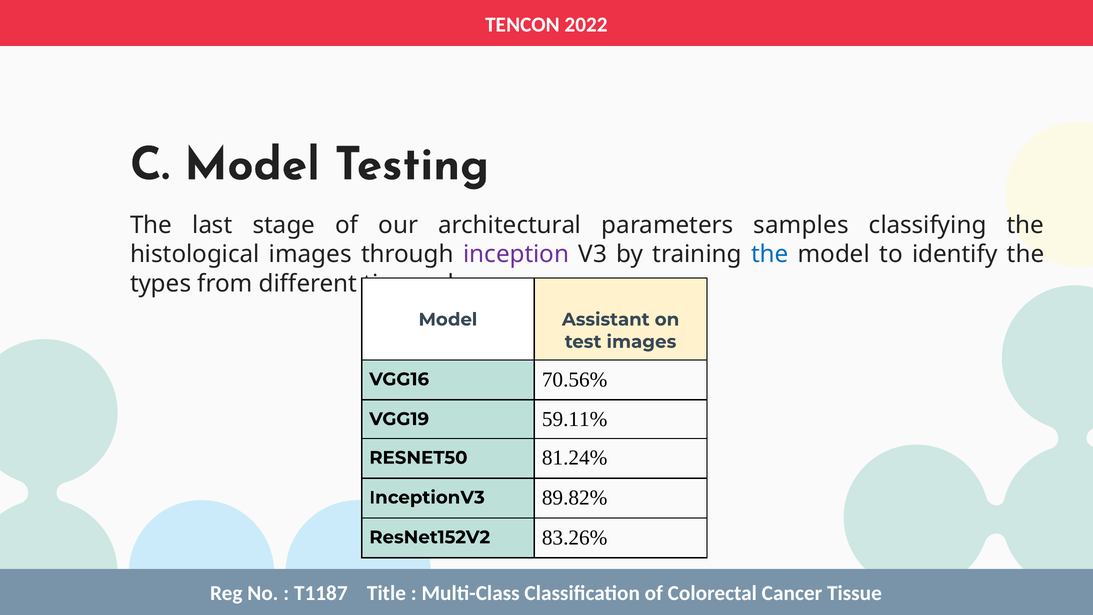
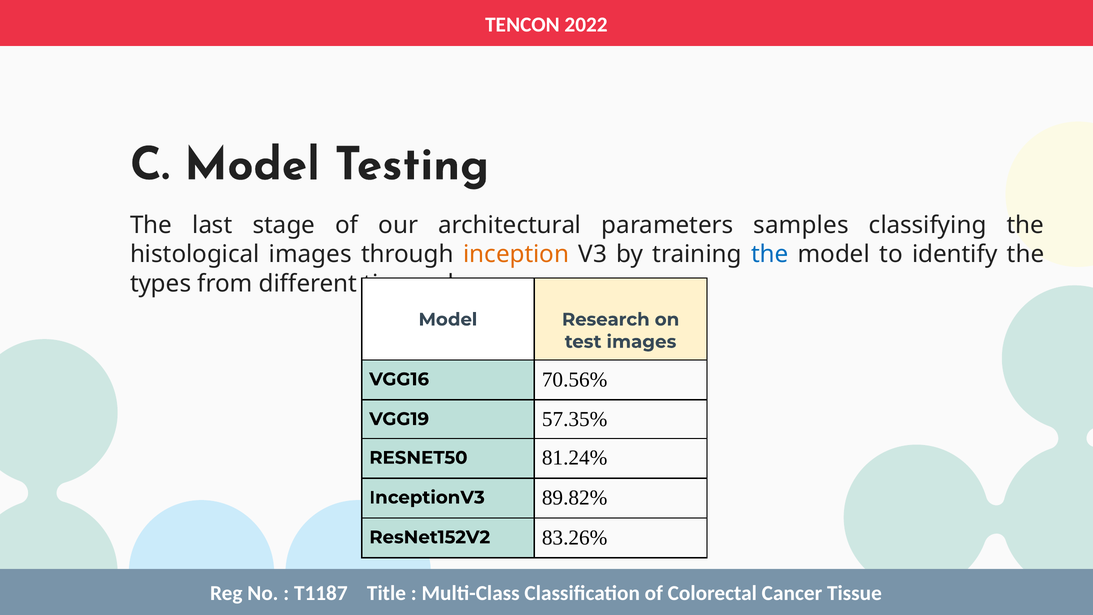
inception colour: purple -> orange (516, 254)
Assistant: Assistant -> Research (606, 319)
59.11%: 59.11% -> 57.35% (575, 419)
